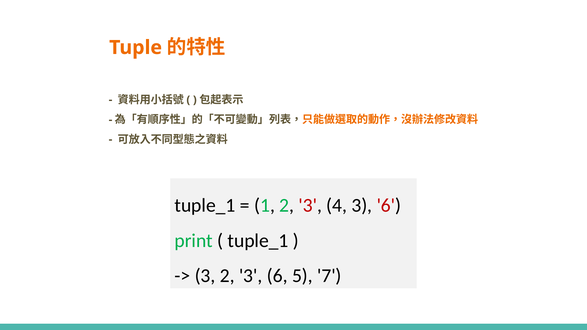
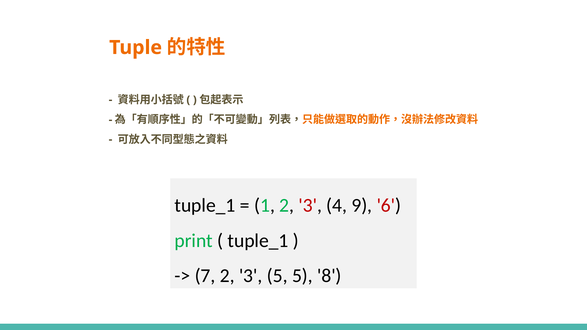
4 3: 3 -> 9 (362, 205)
3: 3 -> 7 (205, 276)
2 3 6: 6 -> 5 (277, 276)
7: 7 -> 8 (329, 276)
